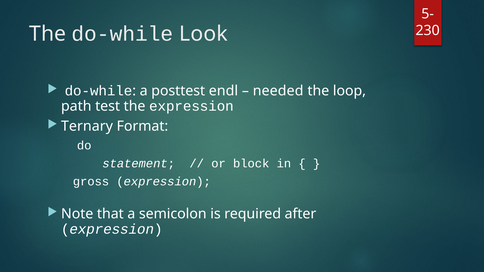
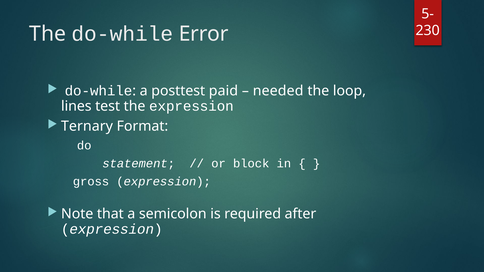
Look: Look -> Error (204, 34)
endl: endl -> paid (223, 91)
path: path -> lines (76, 106)
